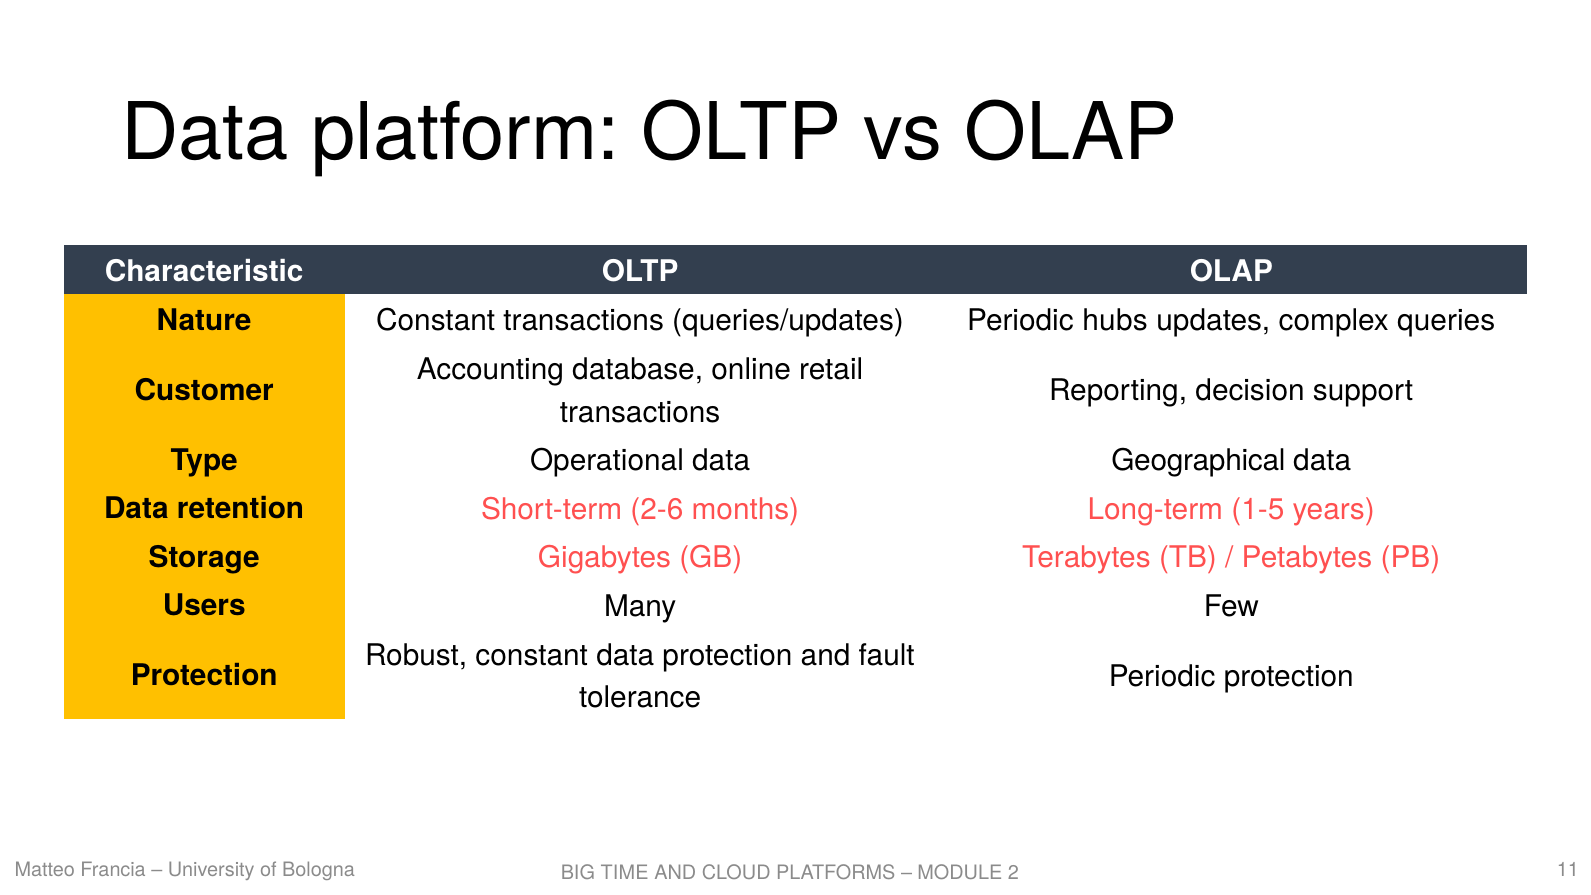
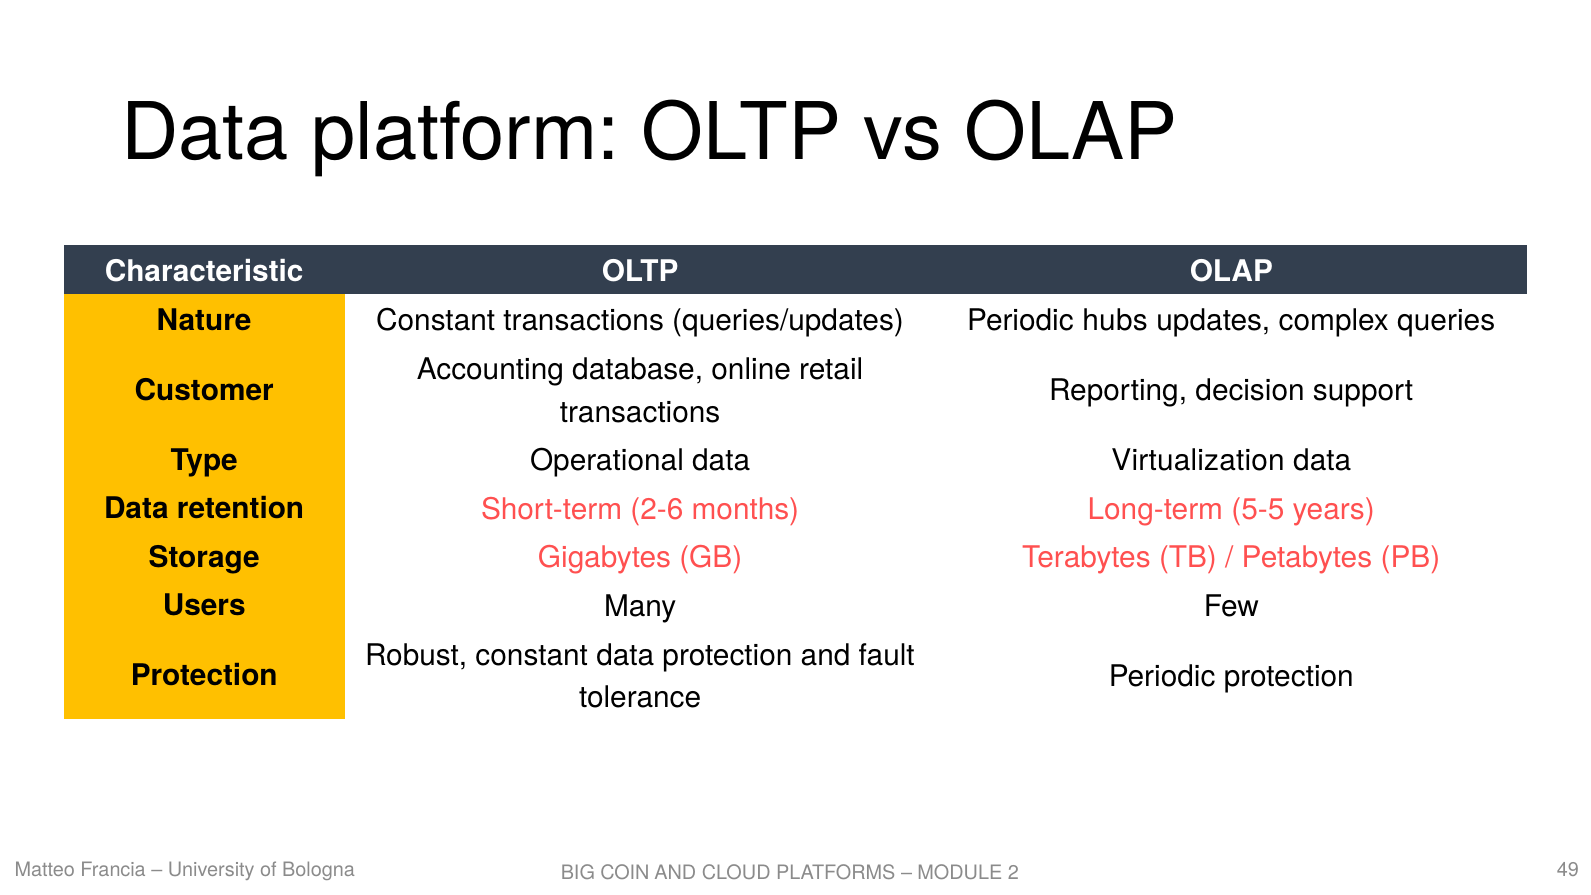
Geographical: Geographical -> Virtualization (1198, 461)
1-5: 1-5 -> 5-5 (1258, 509)
11: 11 -> 49 (1568, 870)
TIME: TIME -> COIN (625, 872)
